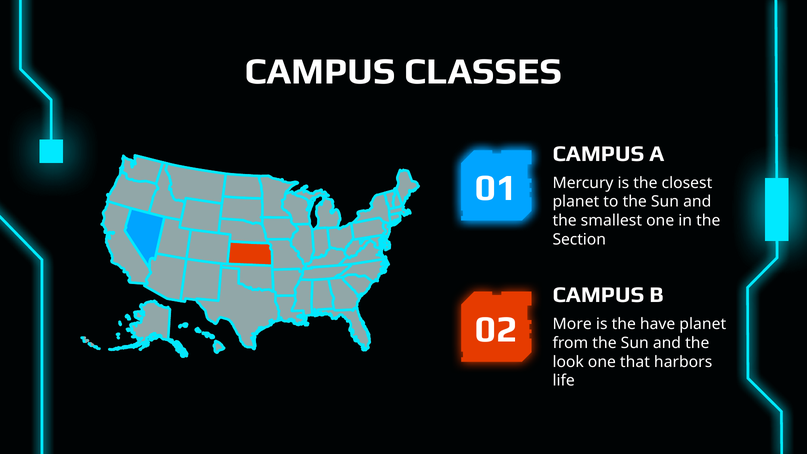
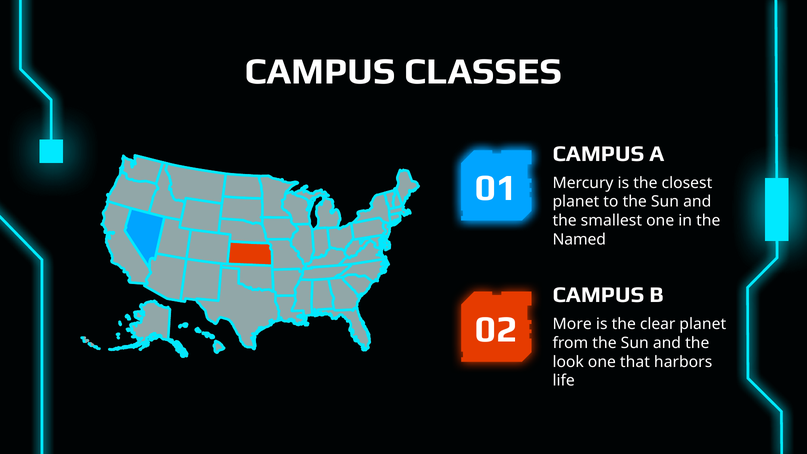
Section: Section -> Named (579, 239)
have: have -> clear (658, 324)
